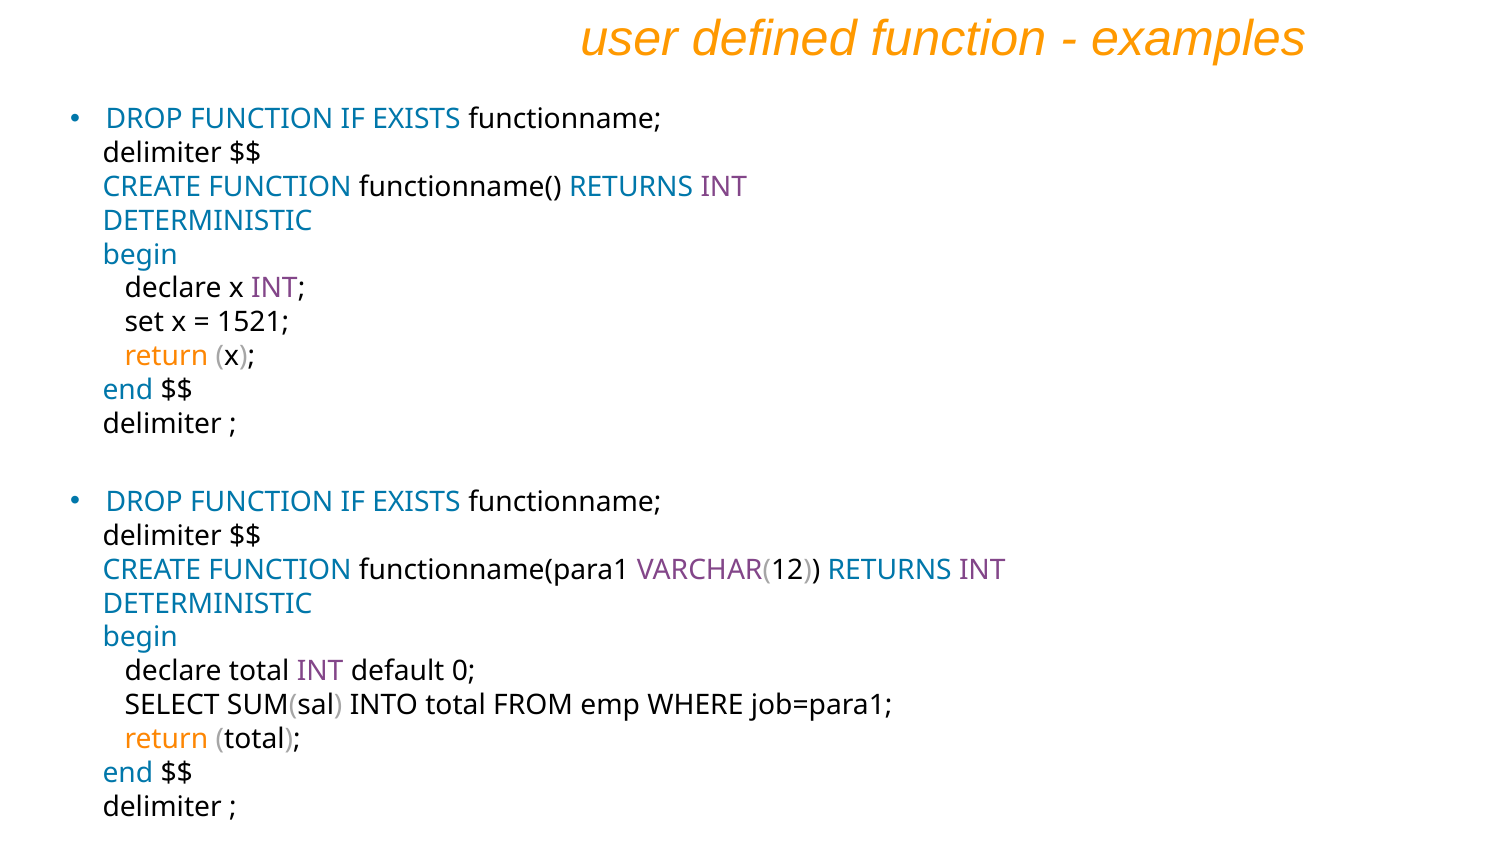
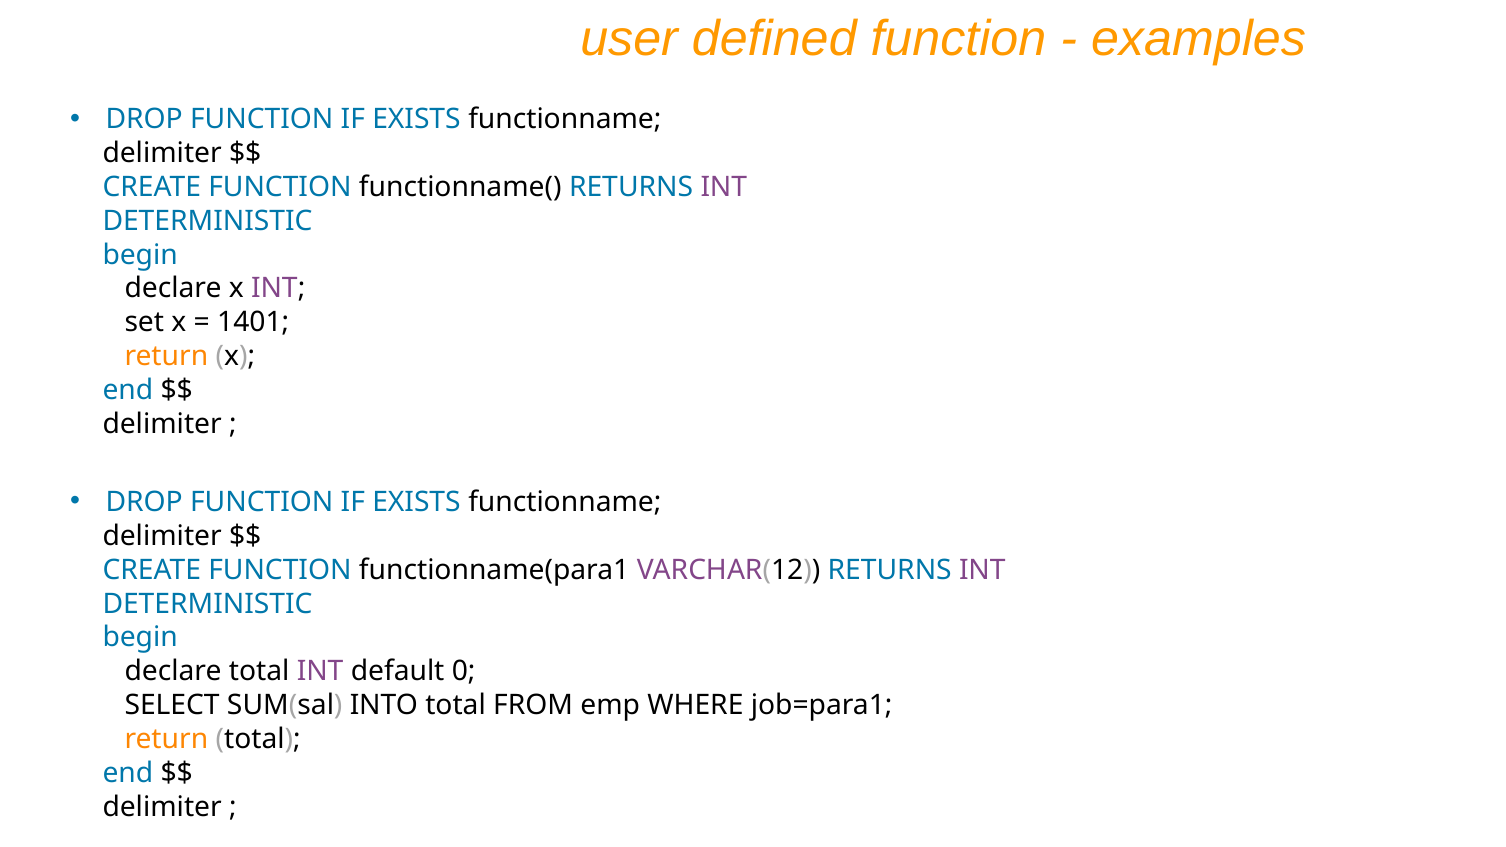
1521: 1521 -> 1401 (253, 323)
